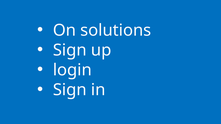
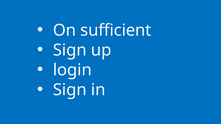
solutions: solutions -> sufficient (116, 30)
